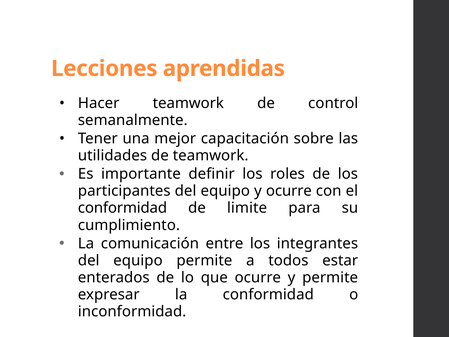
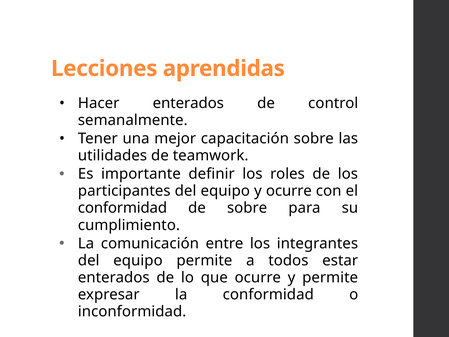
Hacer teamwork: teamwork -> enterados (188, 103)
de limite: limite -> sobre (247, 208)
